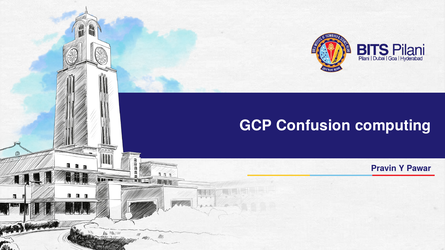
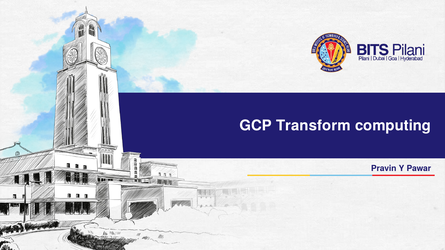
Confusion: Confusion -> Transform (313, 126)
